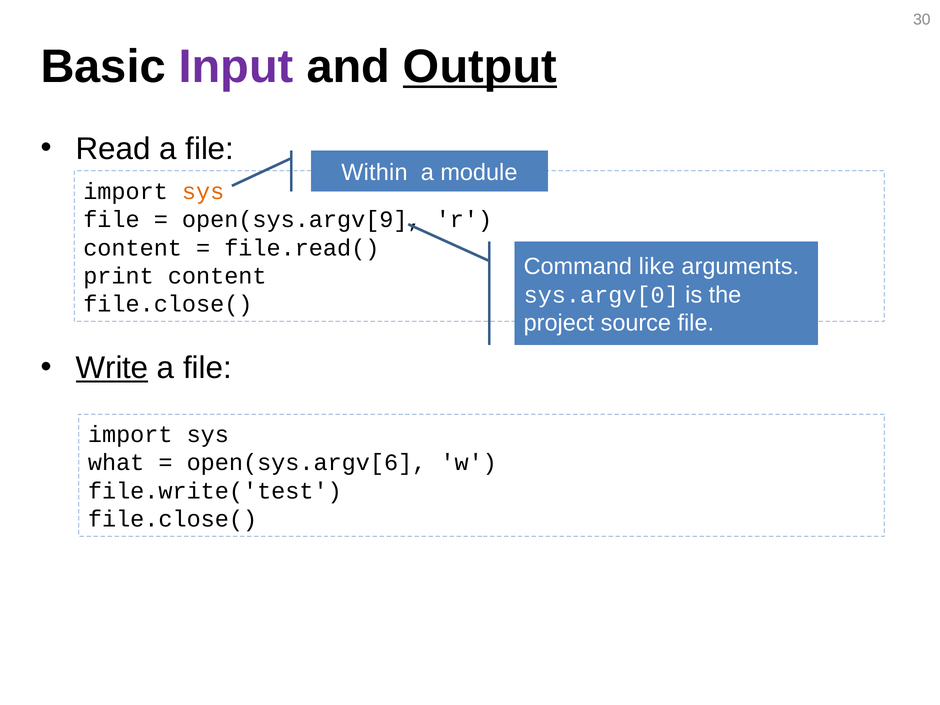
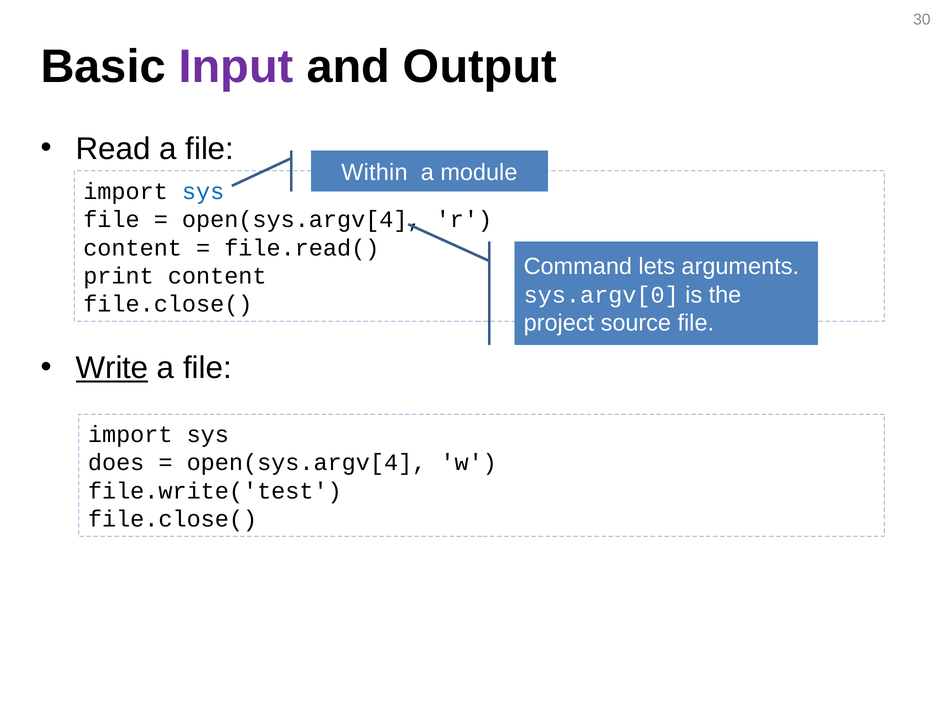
Output underline: present -> none (480, 67)
sys colour: orange -> blue (203, 191)
open(sys.argv[9: open(sys.argv[9 -> open(sys.argv[4 (302, 220)
like: like -> lets (657, 267)
what: what -> does (116, 463)
open(sys.argv[6: open(sys.argv[6 -> open(sys.argv[4 (306, 463)
